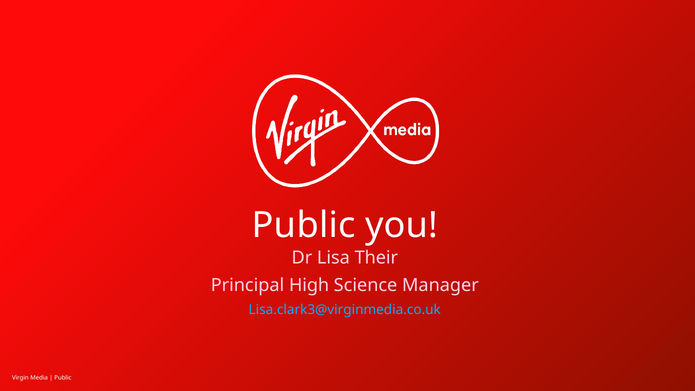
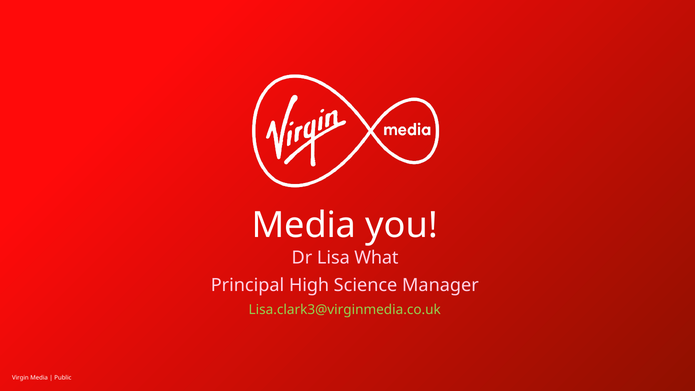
Public: Public -> Media (304, 225)
Their: Their -> What (376, 258)
Lisa.clark3@virginmedia.co.uk colour: light blue -> light green (345, 310)
